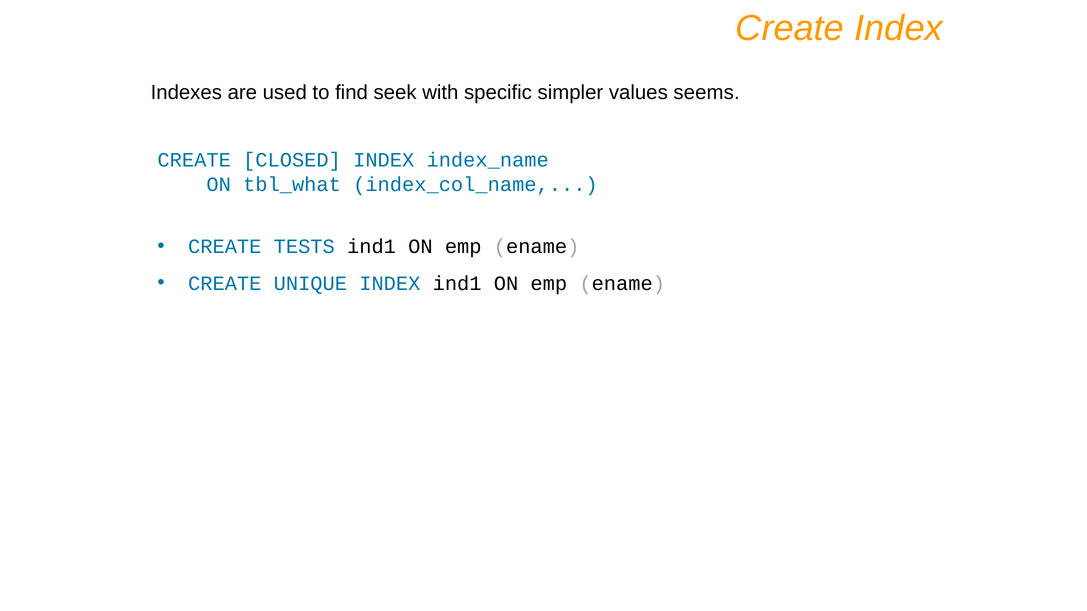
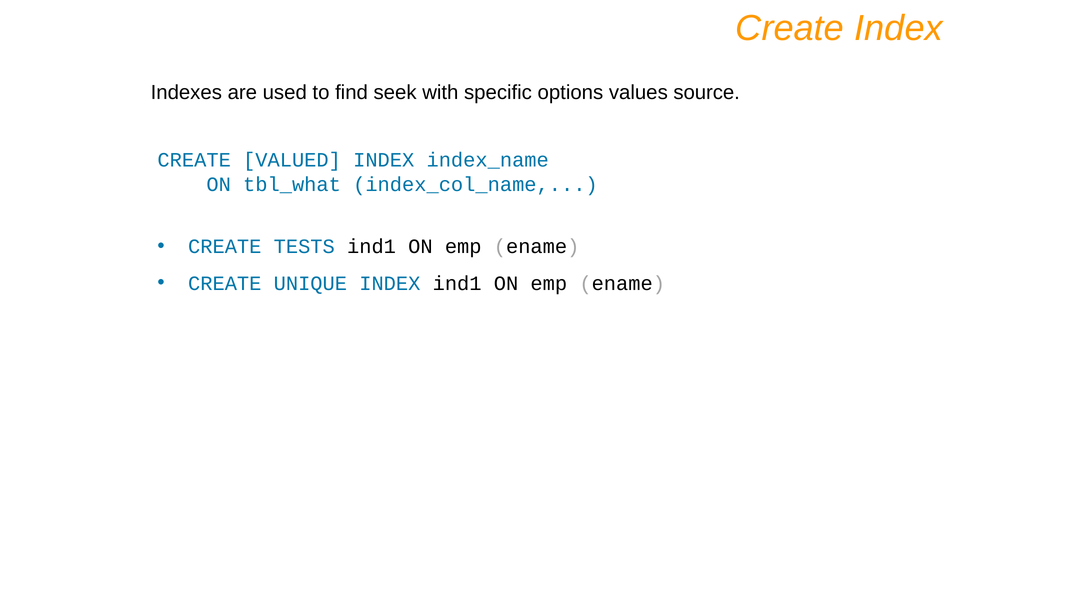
simpler: simpler -> options (570, 92)
seems: seems -> source (707, 92)
CLOSED: CLOSED -> VALUED (292, 160)
